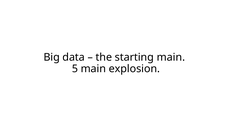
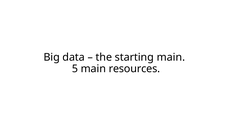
explosion: explosion -> resources (134, 68)
